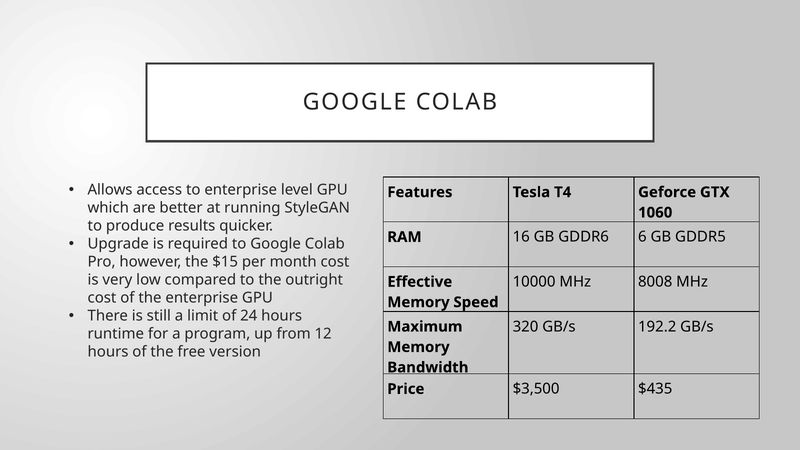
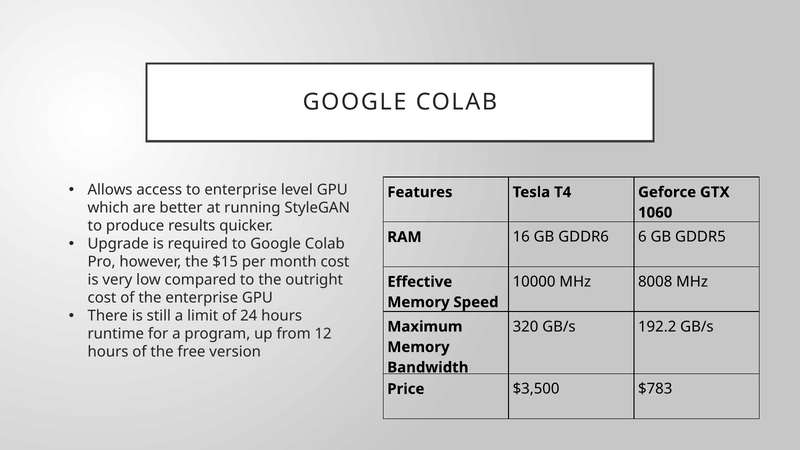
$435: $435 -> $783 (655, 389)
